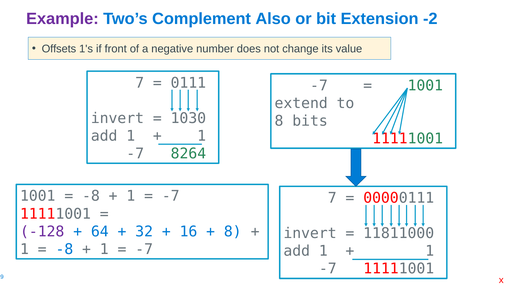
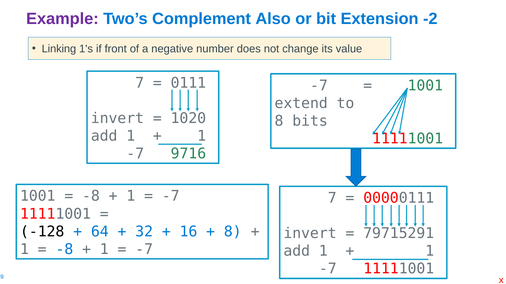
Offsets: Offsets -> Linking (59, 49)
1030: 1030 -> 1020 (188, 118)
8264: 8264 -> 9716 (188, 154)
-128 colour: purple -> black (42, 232)
11811000: 11811000 -> 79715291 (399, 234)
